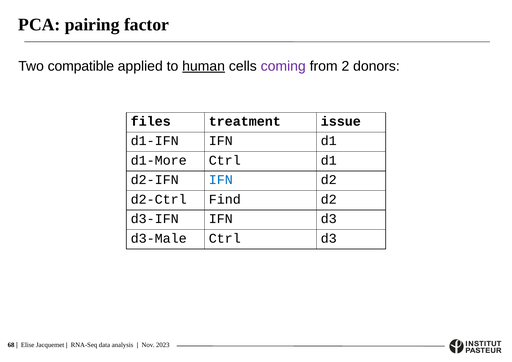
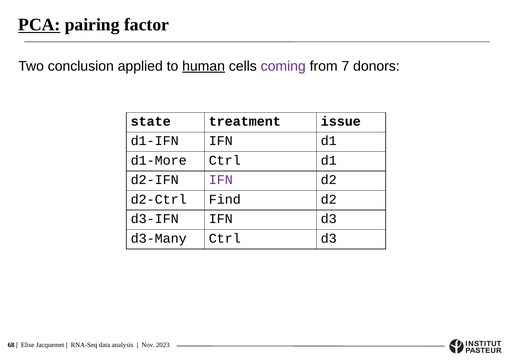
PCA underline: none -> present (39, 25)
compatible: compatible -> conclusion (81, 66)
2: 2 -> 7 (345, 66)
files: files -> state (151, 121)
IFN colour: blue -> purple (221, 180)
d3-Male: d3-Male -> d3-Many (159, 238)
